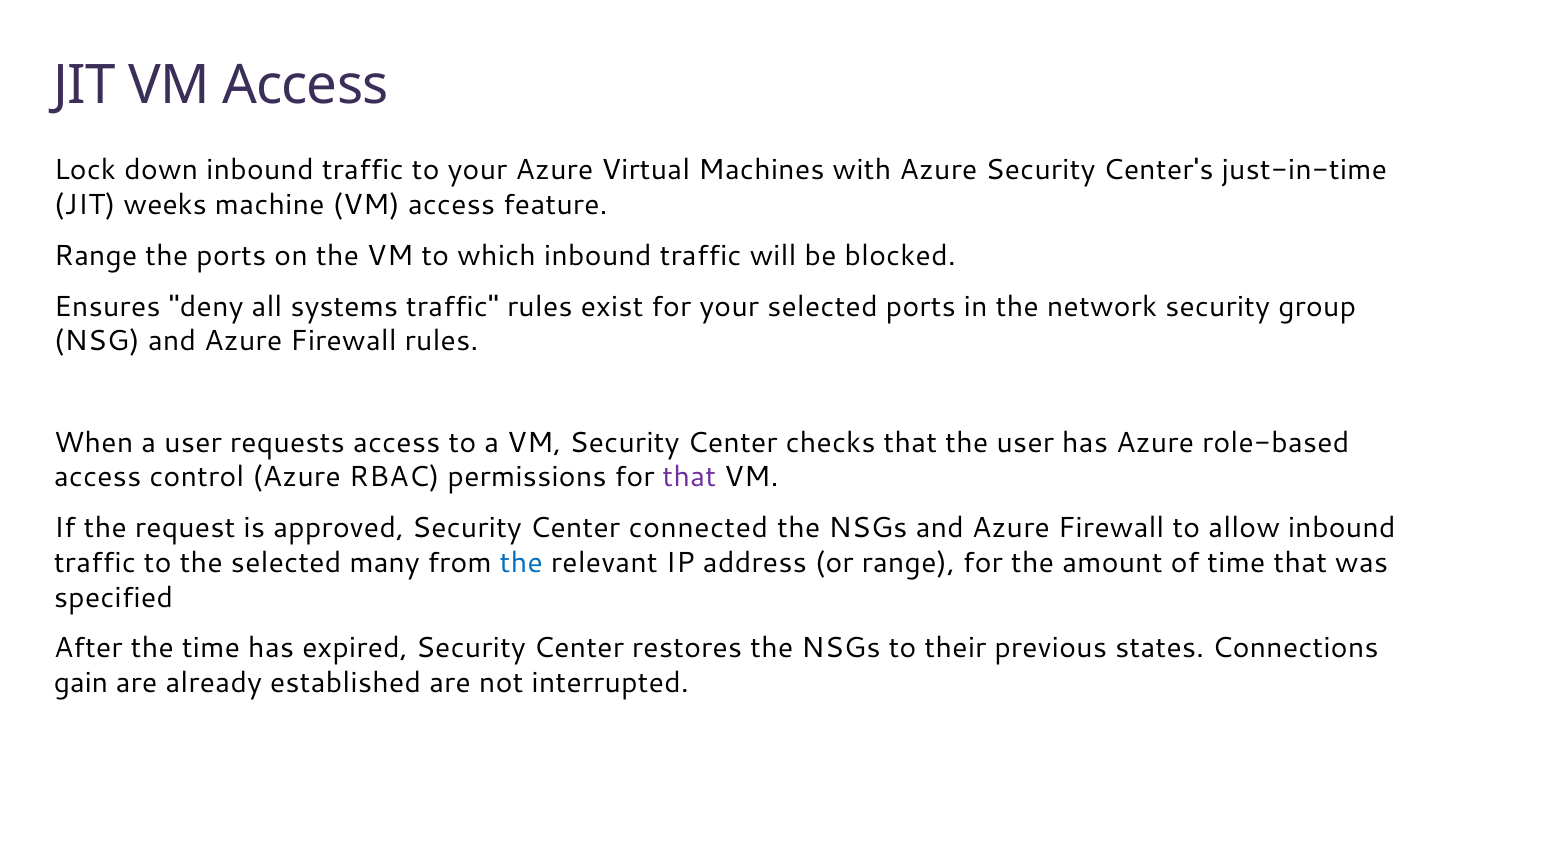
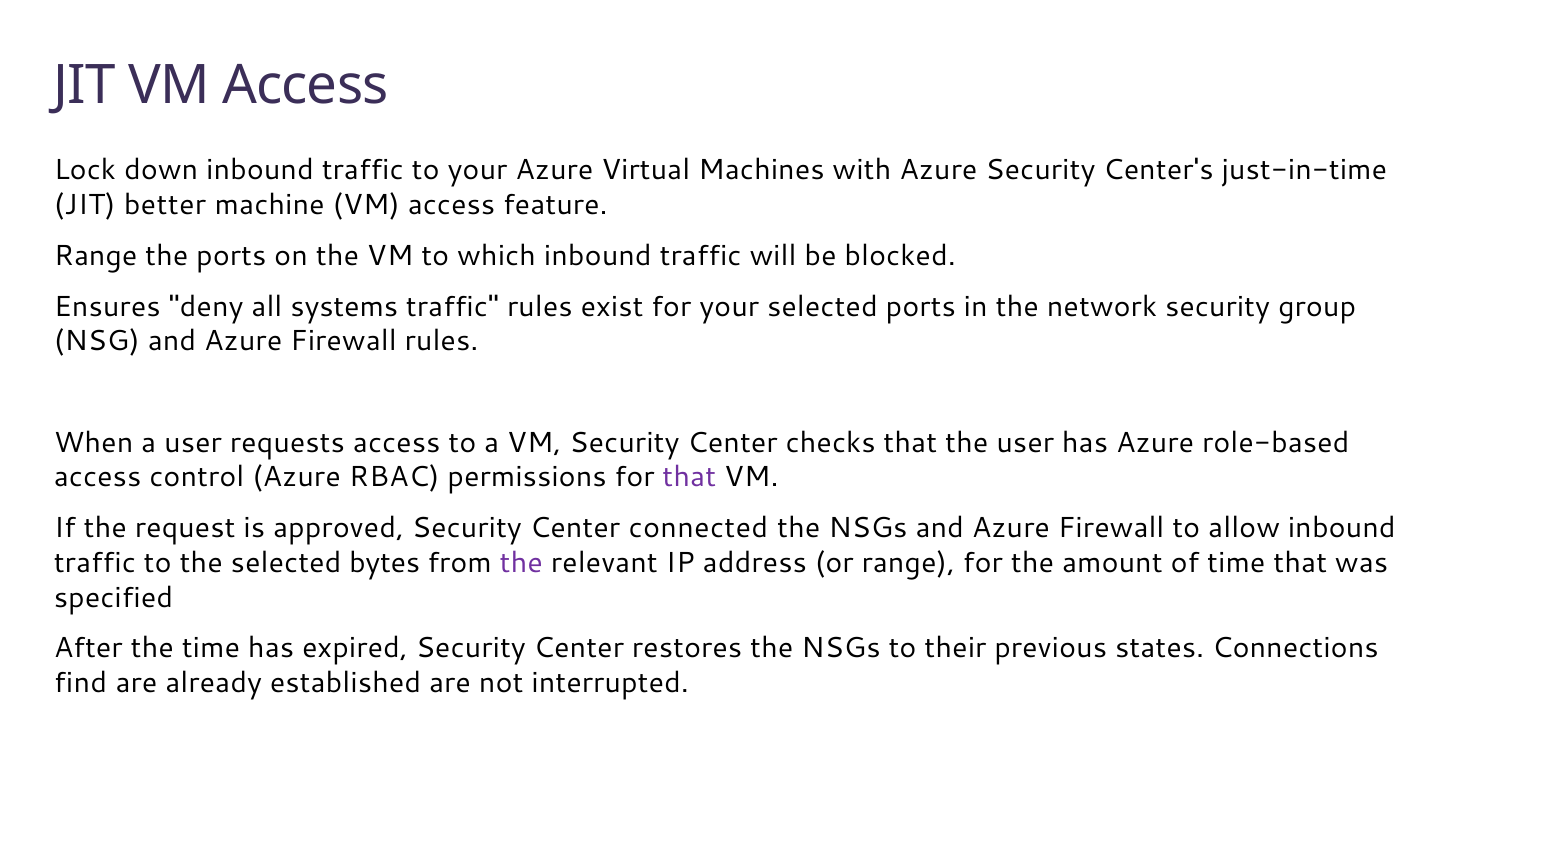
weeks: weeks -> better (165, 205)
many: many -> bytes (385, 563)
the colour: blue -> purple (521, 563)
gain: gain -> find (81, 683)
